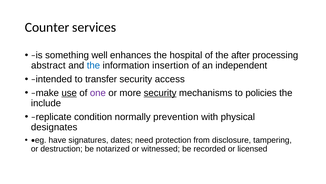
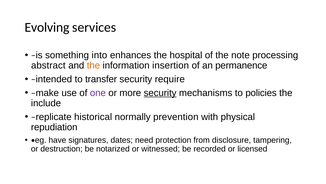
Counter: Counter -> Evolving (47, 27)
well: well -> into (99, 55)
after: after -> note (240, 55)
the colour: blue -> orange (93, 65)
independent: independent -> permanence (241, 65)
access: access -> require (170, 79)
use underline: present -> none (69, 93)
condition: condition -> historical (93, 117)
designates: designates -> repudiation (54, 127)
